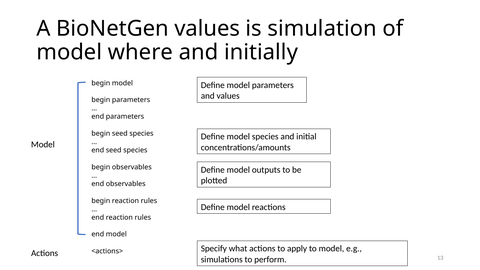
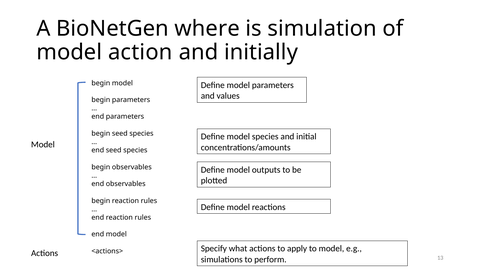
BioNetGen values: values -> where (207, 28)
where: where -> action (140, 52)
